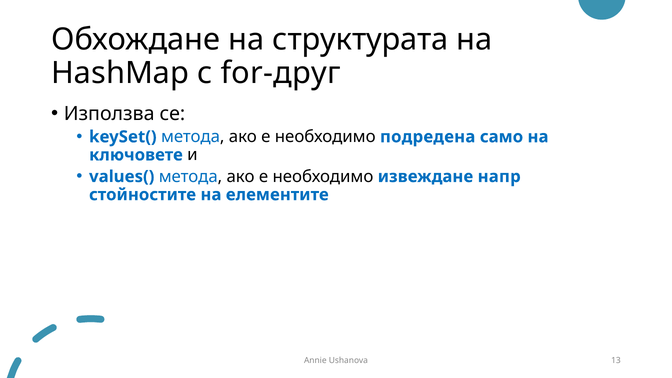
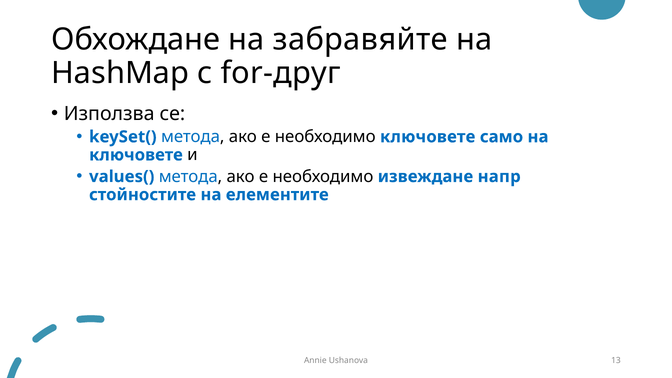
структурата: структурата -> забравяйте (360, 40)
необходимо подредена: подредена -> ключовете (428, 137)
